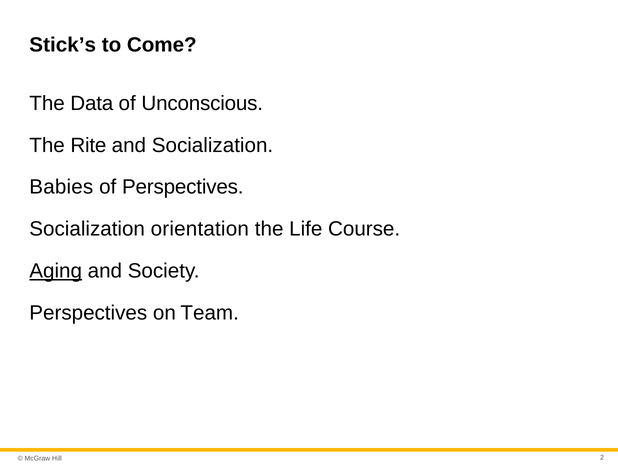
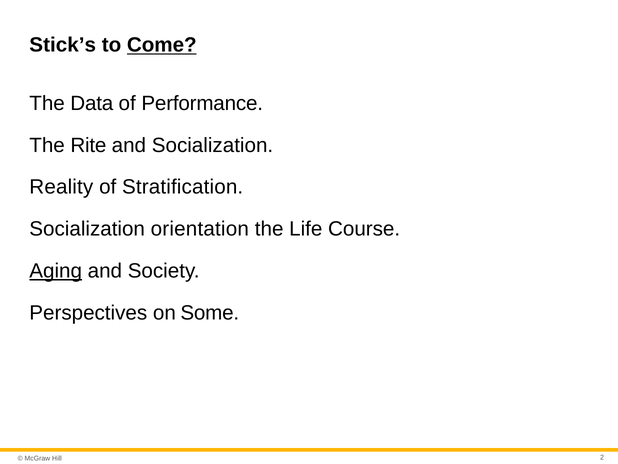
Come underline: none -> present (162, 45)
Unconscious: Unconscious -> Performance (202, 103)
Babies: Babies -> Reality (61, 187)
of Perspectives: Perspectives -> Stratification (183, 187)
Team: Team -> Some (210, 313)
